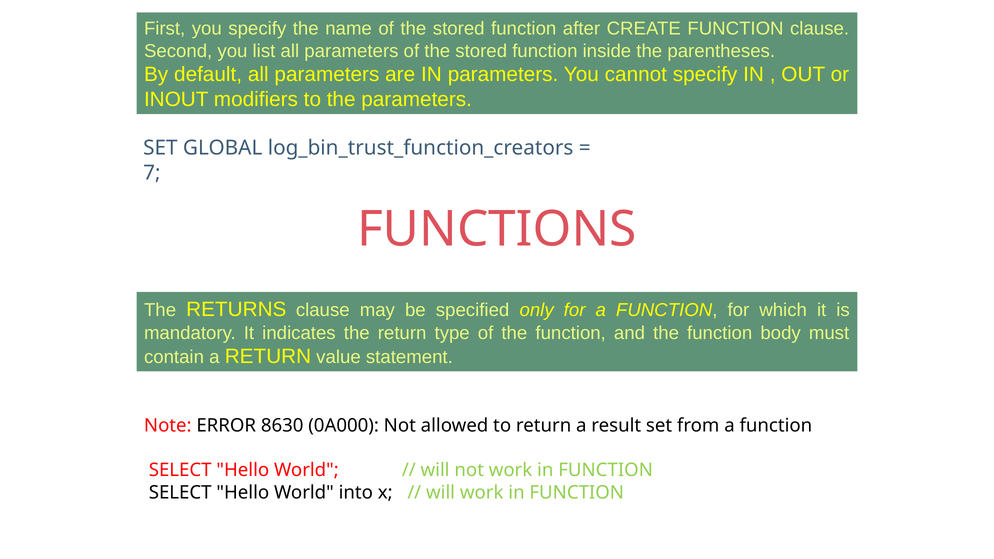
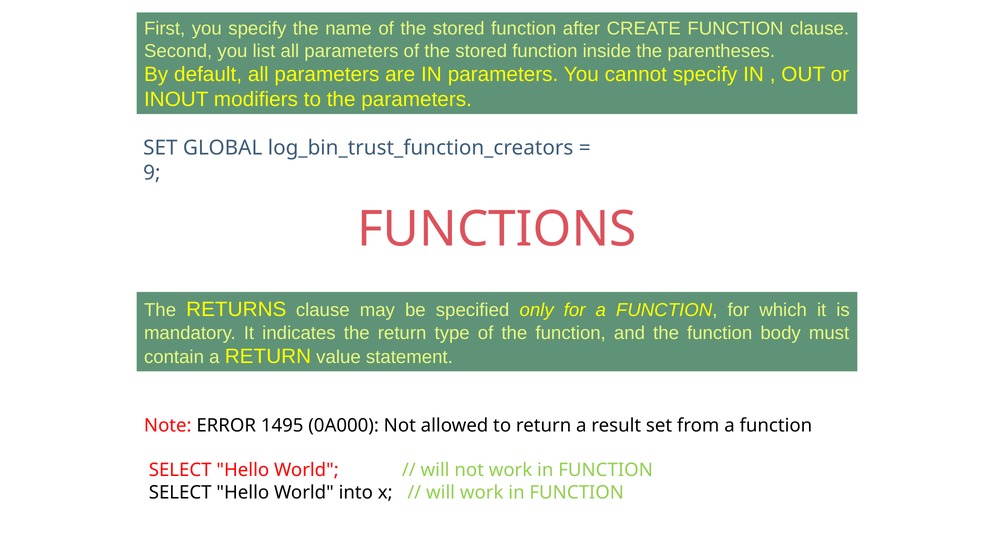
7: 7 -> 9 (152, 173)
8630: 8630 -> 1495 (282, 426)
